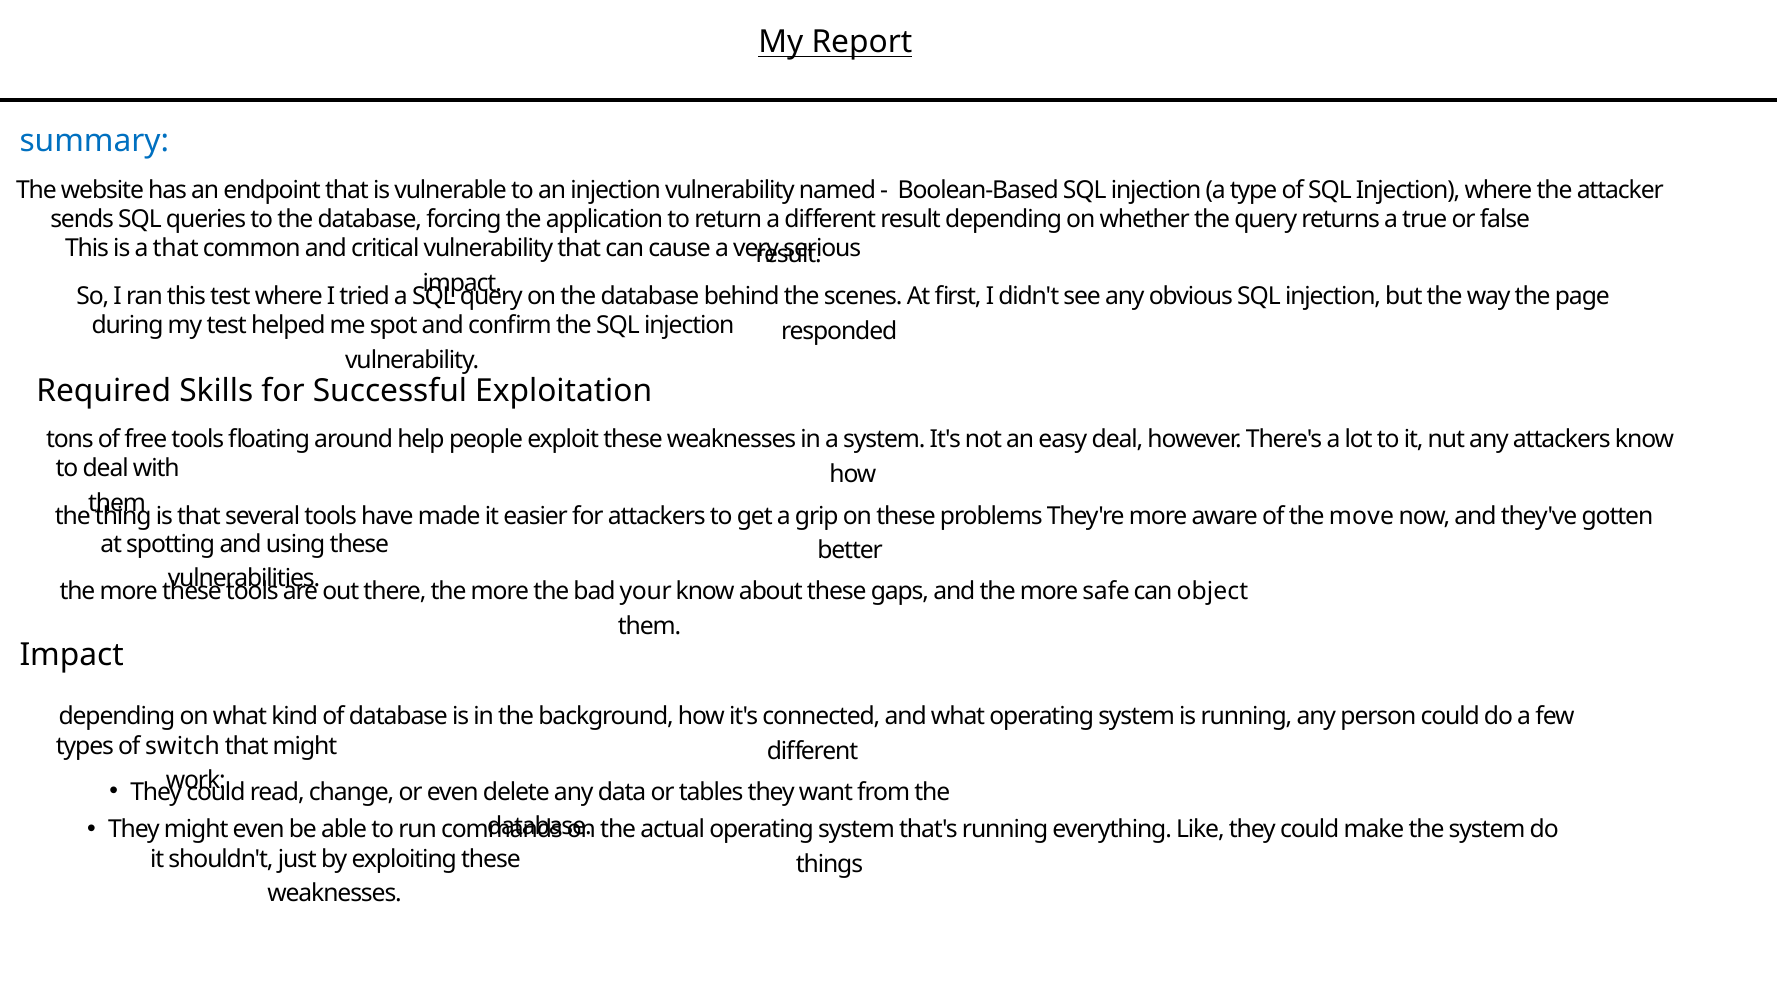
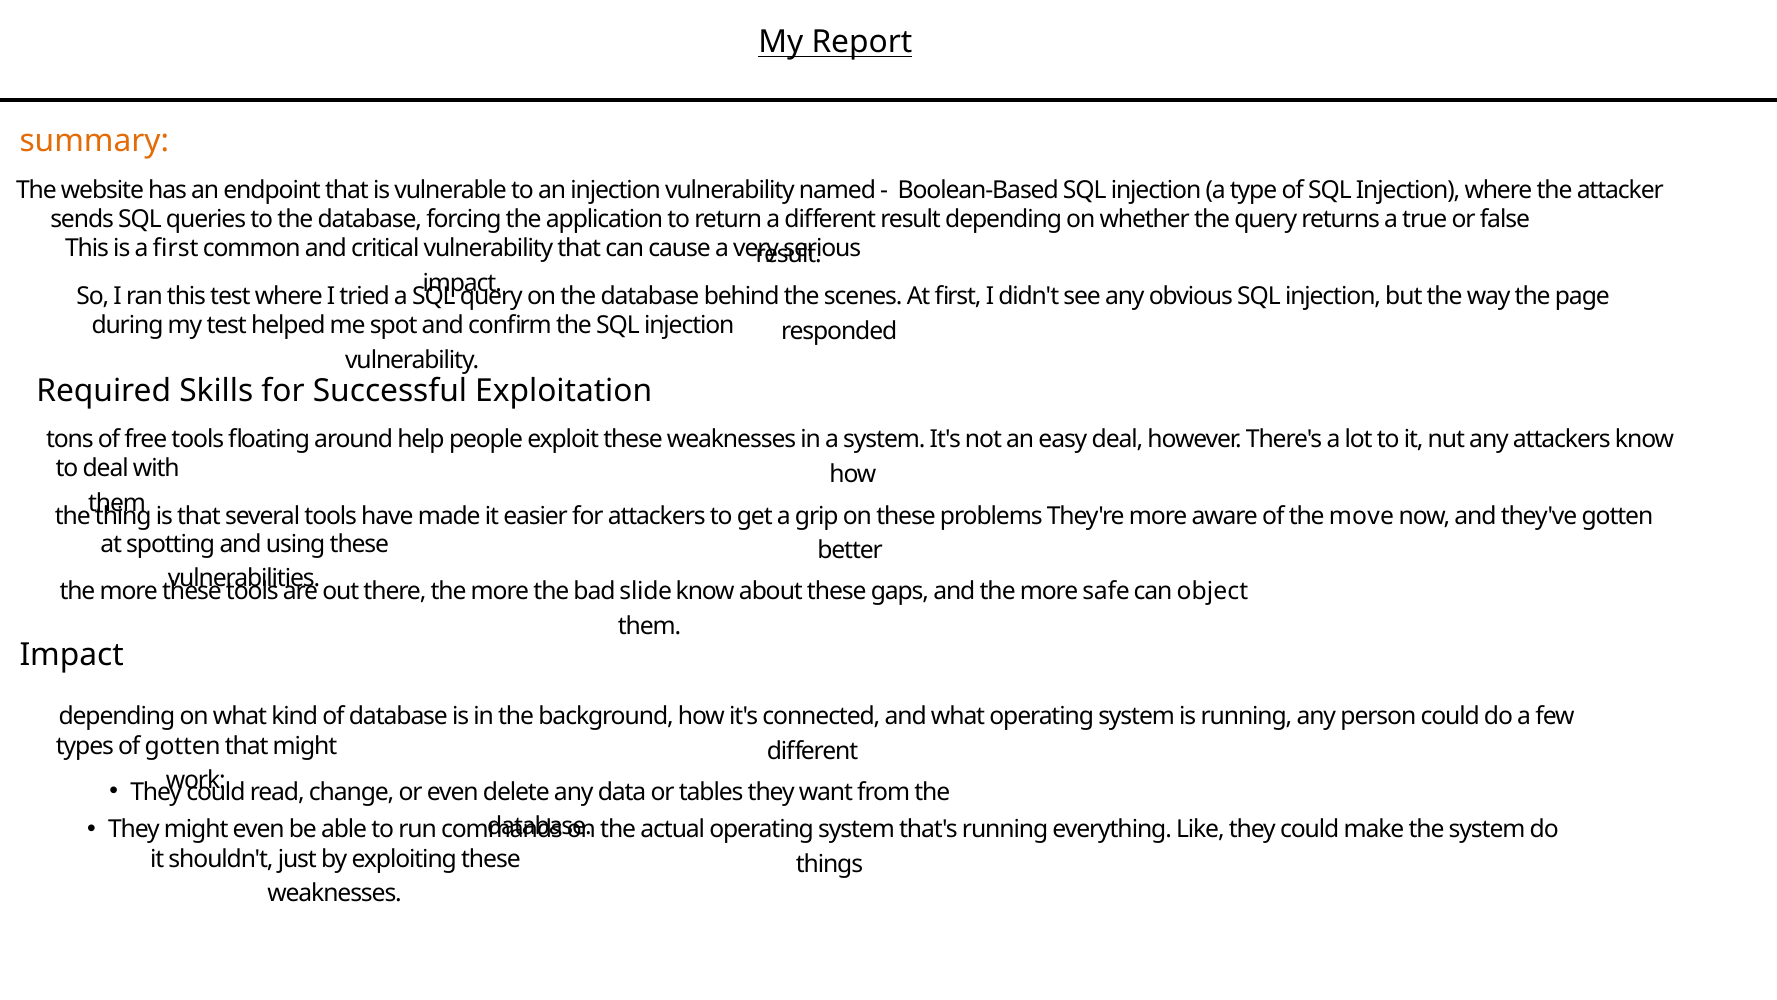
summary colour: blue -> orange (94, 141)
a that: that -> first (176, 249)
your: your -> slide (646, 591)
of switch: switch -> gotten (183, 746)
